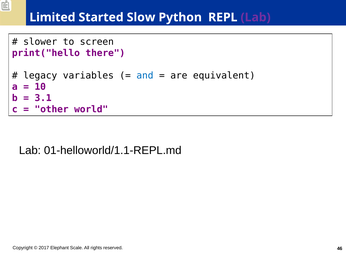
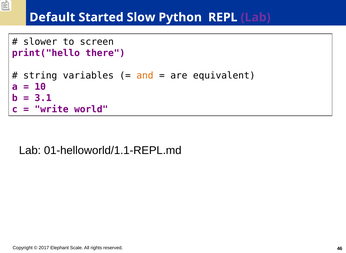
Limited: Limited -> Default (52, 17)
legacy: legacy -> string (40, 75)
and colour: blue -> orange (145, 75)
other: other -> write (52, 109)
